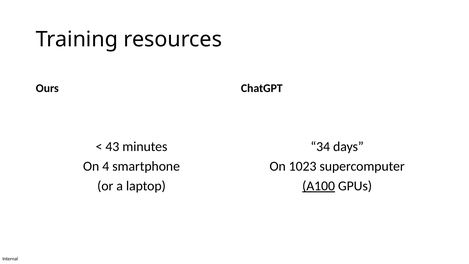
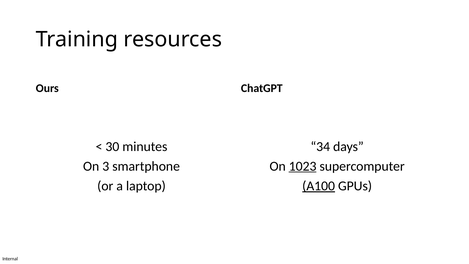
43: 43 -> 30 (112, 146)
4: 4 -> 3 (106, 166)
1023 underline: none -> present (303, 166)
